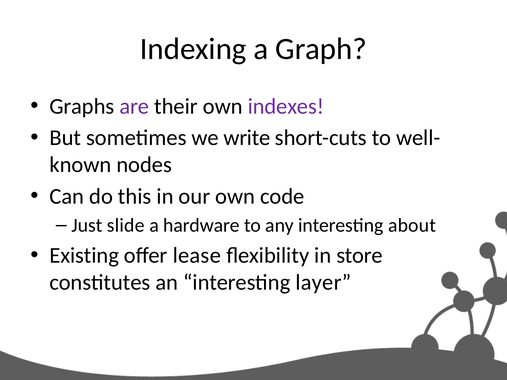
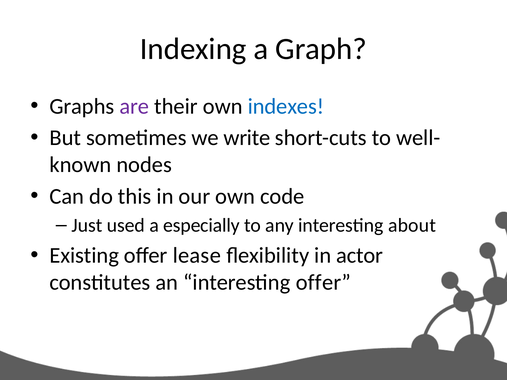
indexes colour: purple -> blue (286, 106)
slide: slide -> used (126, 226)
hardware: hardware -> especially (202, 226)
store: store -> actor (360, 256)
interesting layer: layer -> offer (323, 283)
